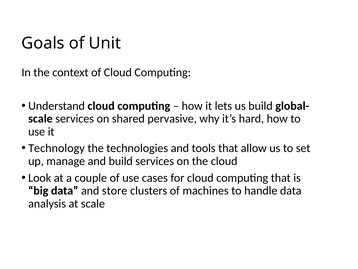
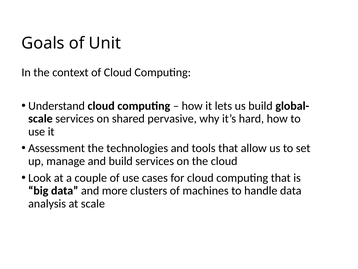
Technology: Technology -> Assessment (57, 148)
store: store -> more (115, 190)
